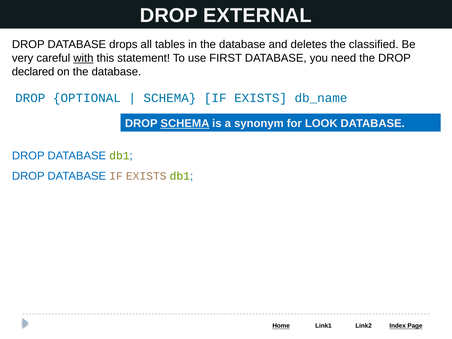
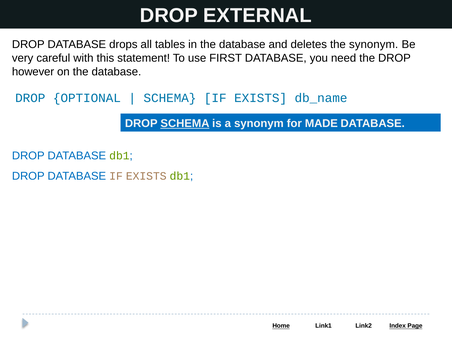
the classified: classified -> synonym (374, 45)
with underline: present -> none (83, 58)
declared: declared -> however (33, 72)
LOOK: LOOK -> MADE (321, 123)
